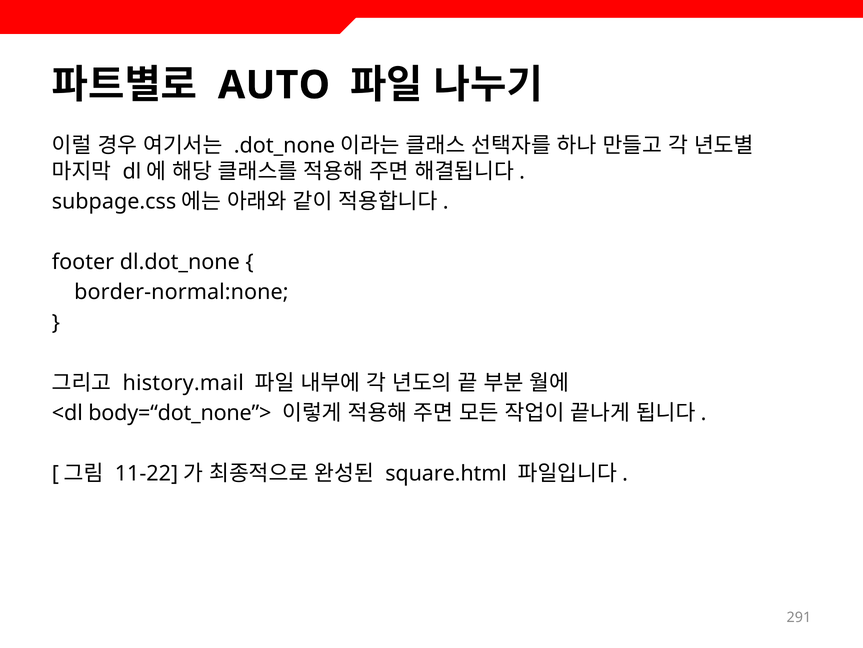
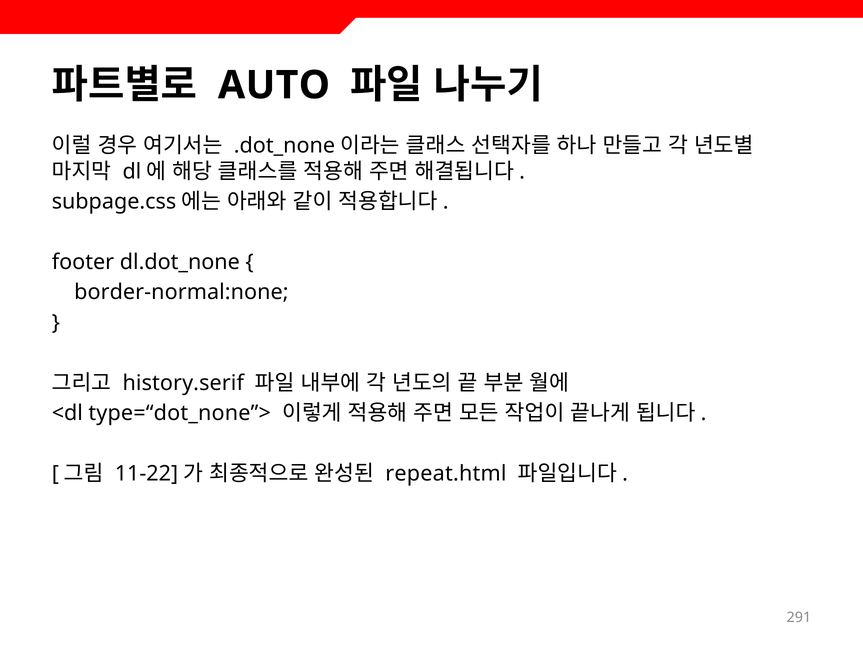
history.mail: history.mail -> history.serif (183, 383)
body=“dot_none”>: body=“dot_none”> -> type=“dot_none”> (180, 413)
square.html: square.html -> repeat.html (446, 473)
